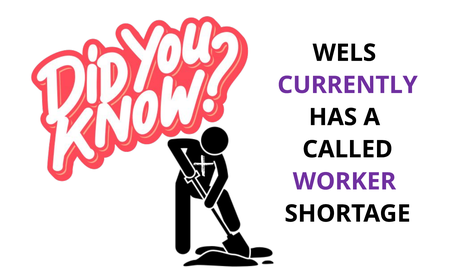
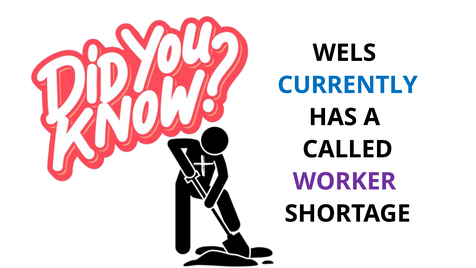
CURRENTLY colour: purple -> blue (348, 85)
